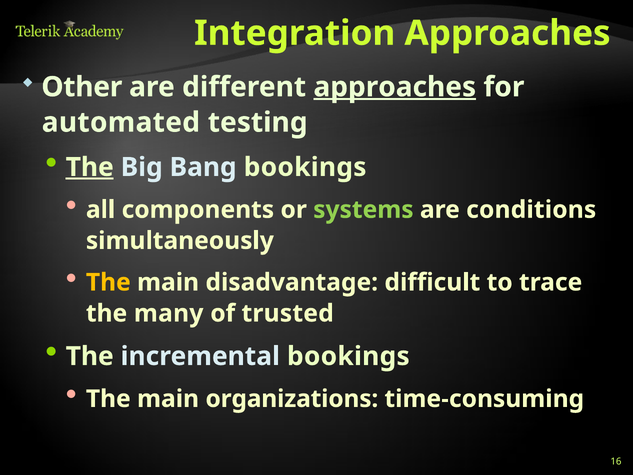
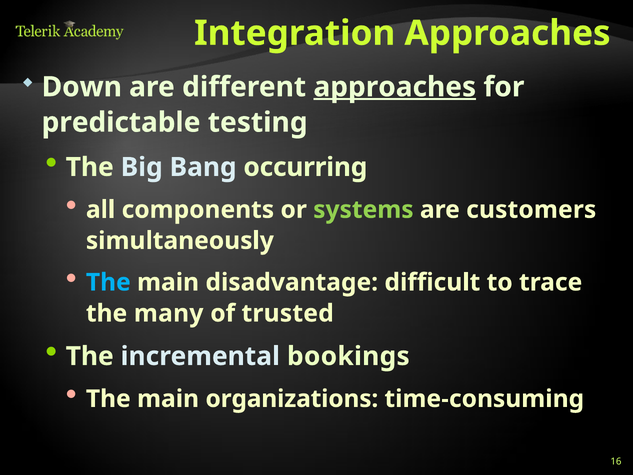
Other: Other -> Down (82, 87)
automated: automated -> predictable (121, 122)
The underline: present -> none (90, 167)
Bang bookings: bookings -> occurring (305, 167)
conditions: conditions -> customers (531, 210)
The colour: yellow -> light blue (108, 282)
